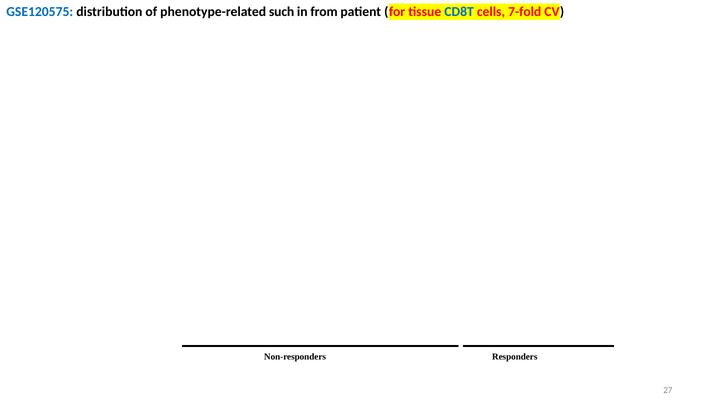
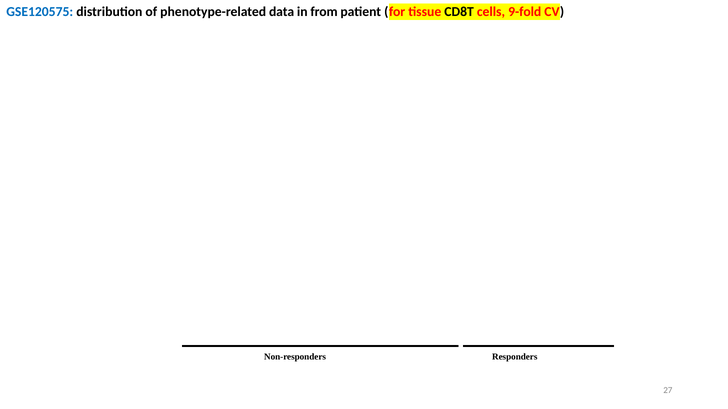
such: such -> data (282, 12)
CD8T colour: blue -> black (459, 12)
7-fold: 7-fold -> 9-fold (525, 12)
